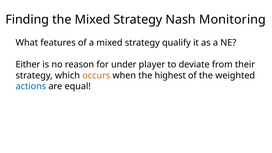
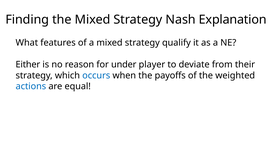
Monitoring: Monitoring -> Explanation (233, 20)
occurs colour: orange -> blue (96, 75)
highest: highest -> payoffs (170, 75)
